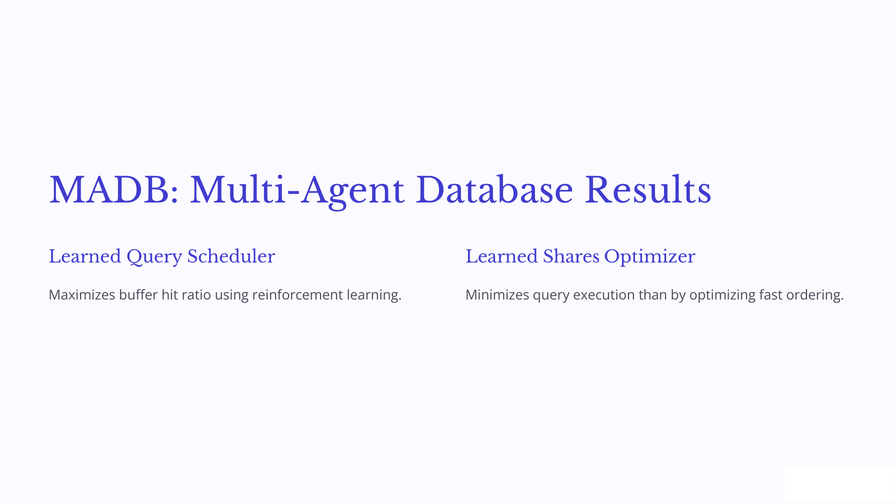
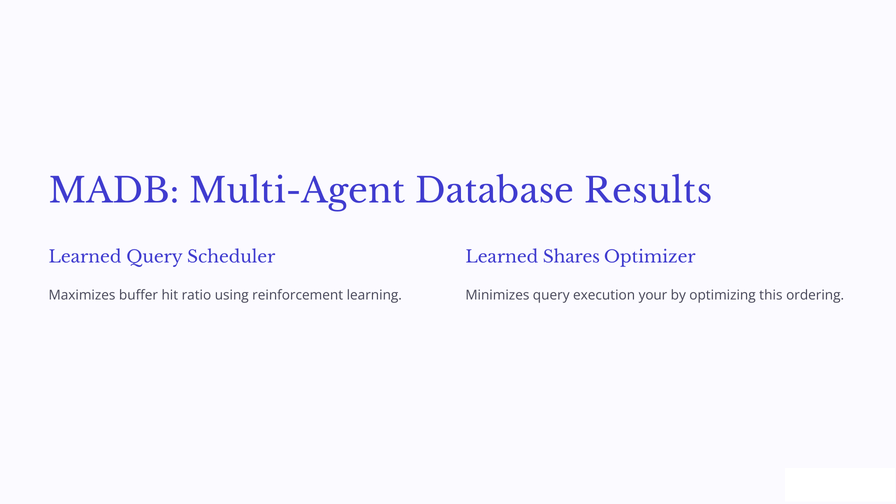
than: than -> your (653, 295)
fast: fast -> this (771, 295)
